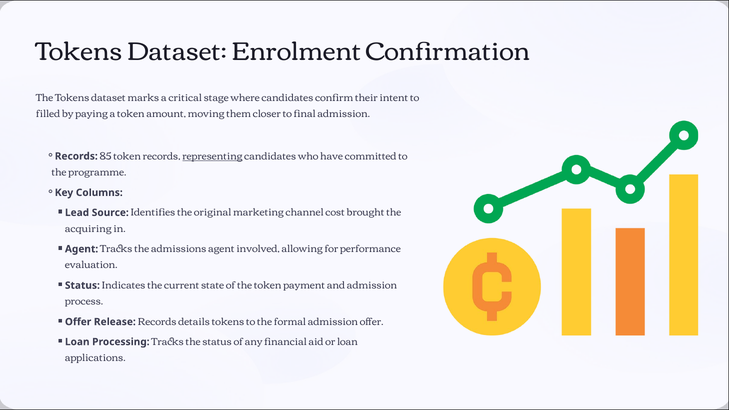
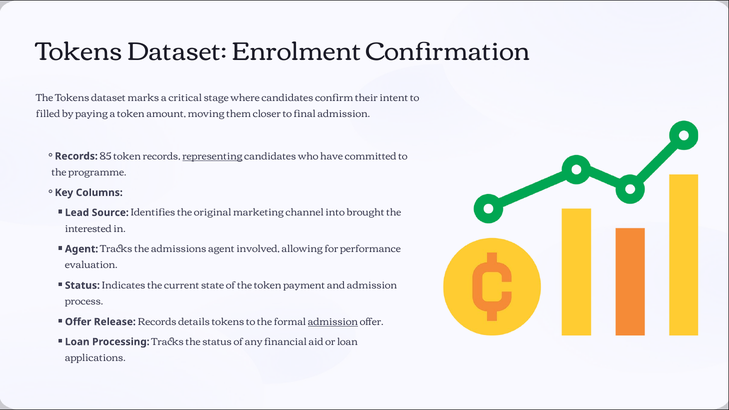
cost: cost -> into (335, 213)
acquiring: acquiring -> interested (88, 229)
admission underline: none -> present (333, 322)
